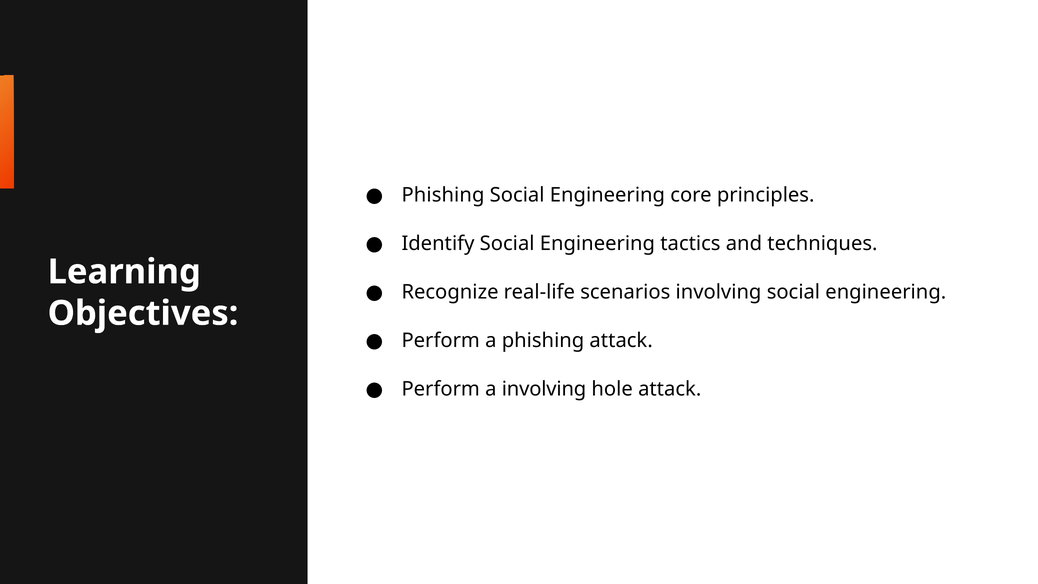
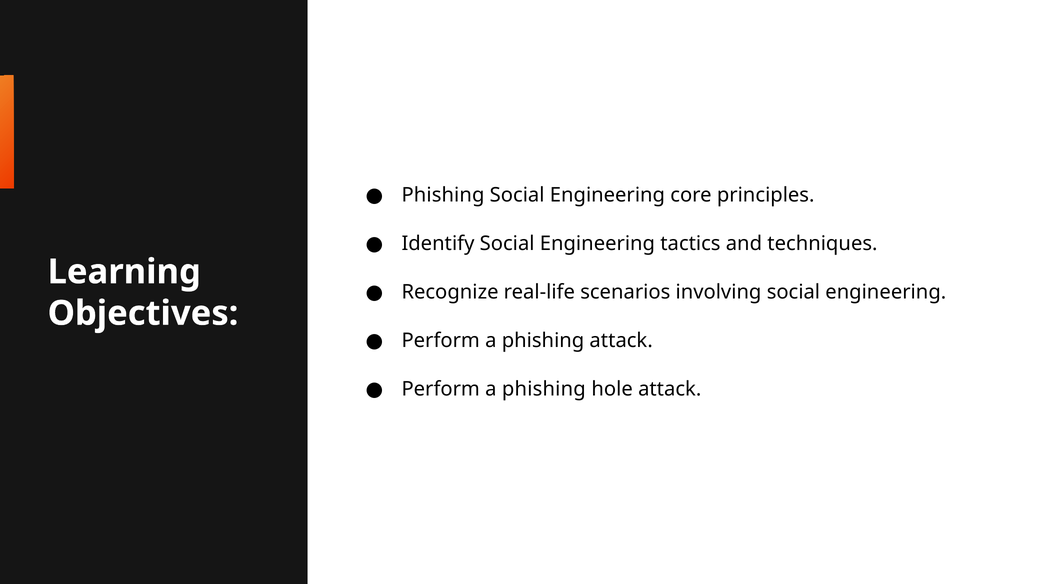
involving: involving -> phishing (544, 389)
